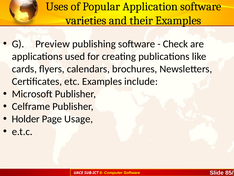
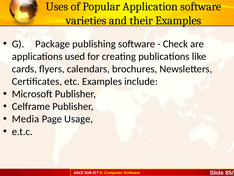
Preview: Preview -> Package (53, 44)
Holder: Holder -> Media (26, 119)
